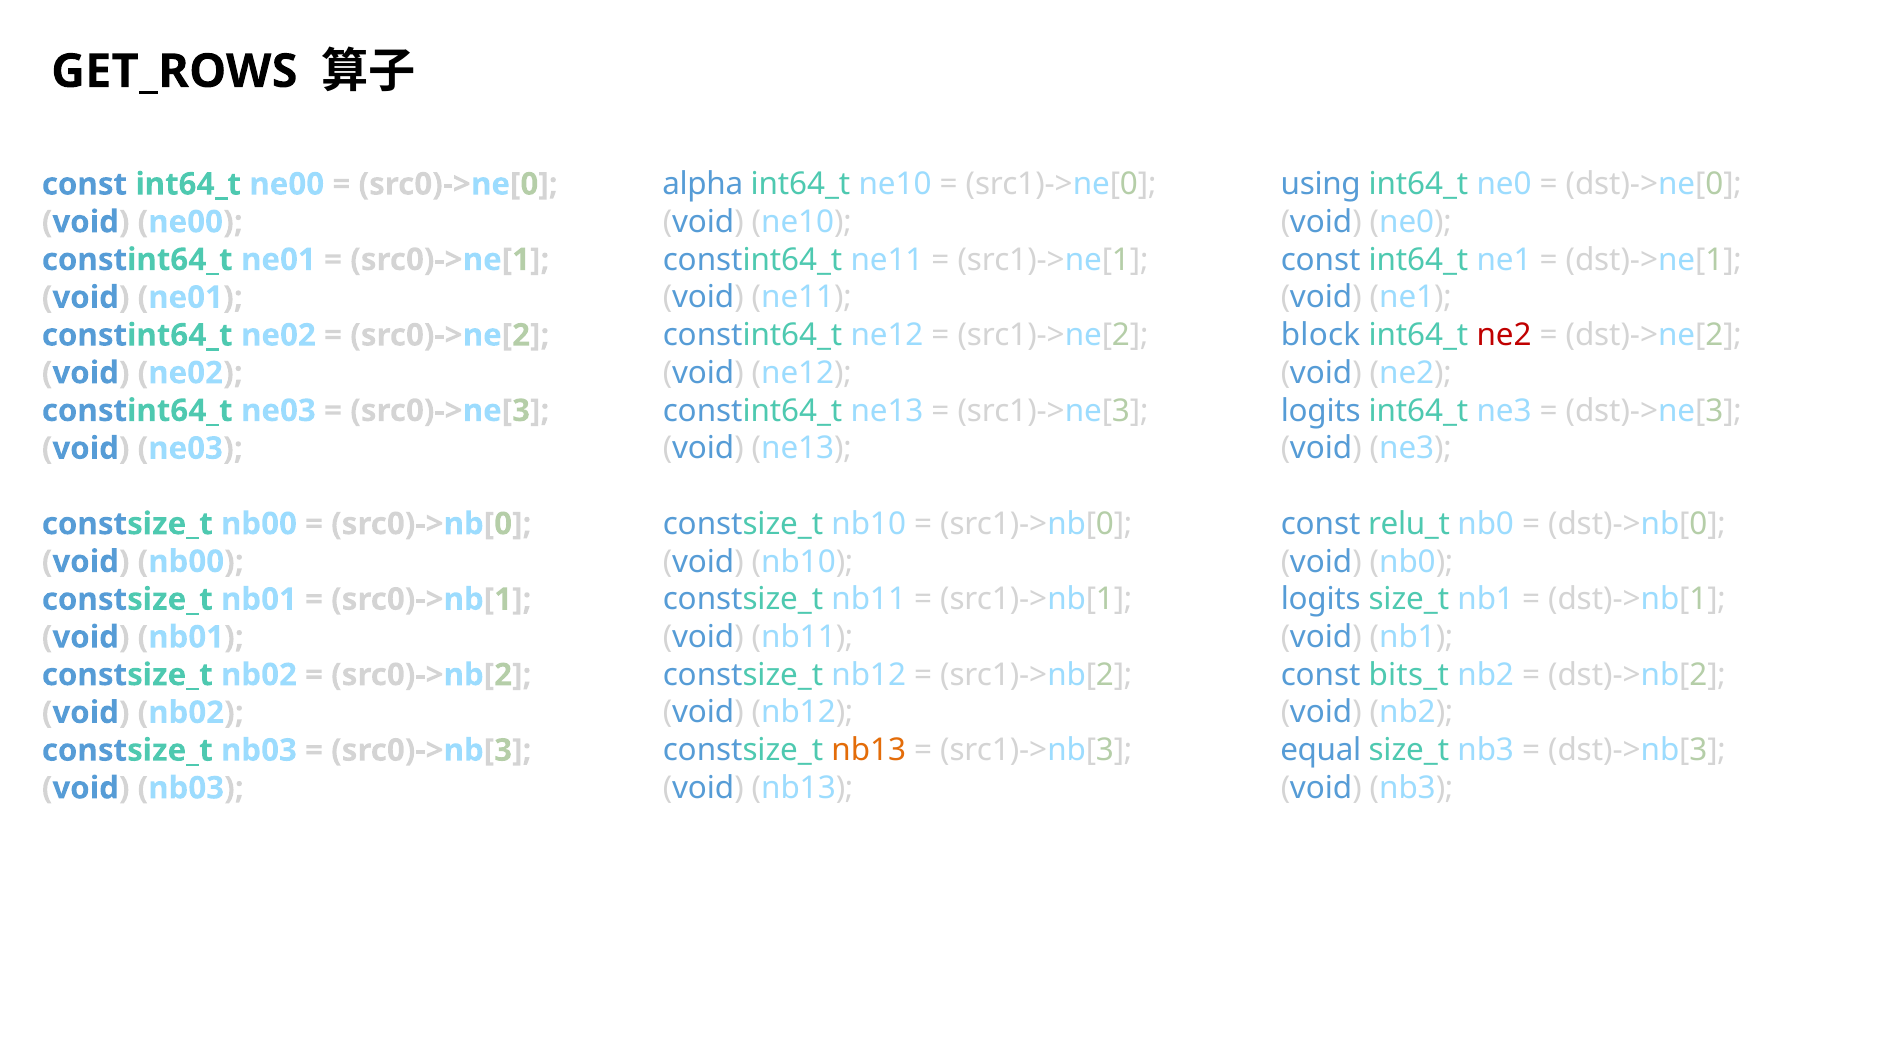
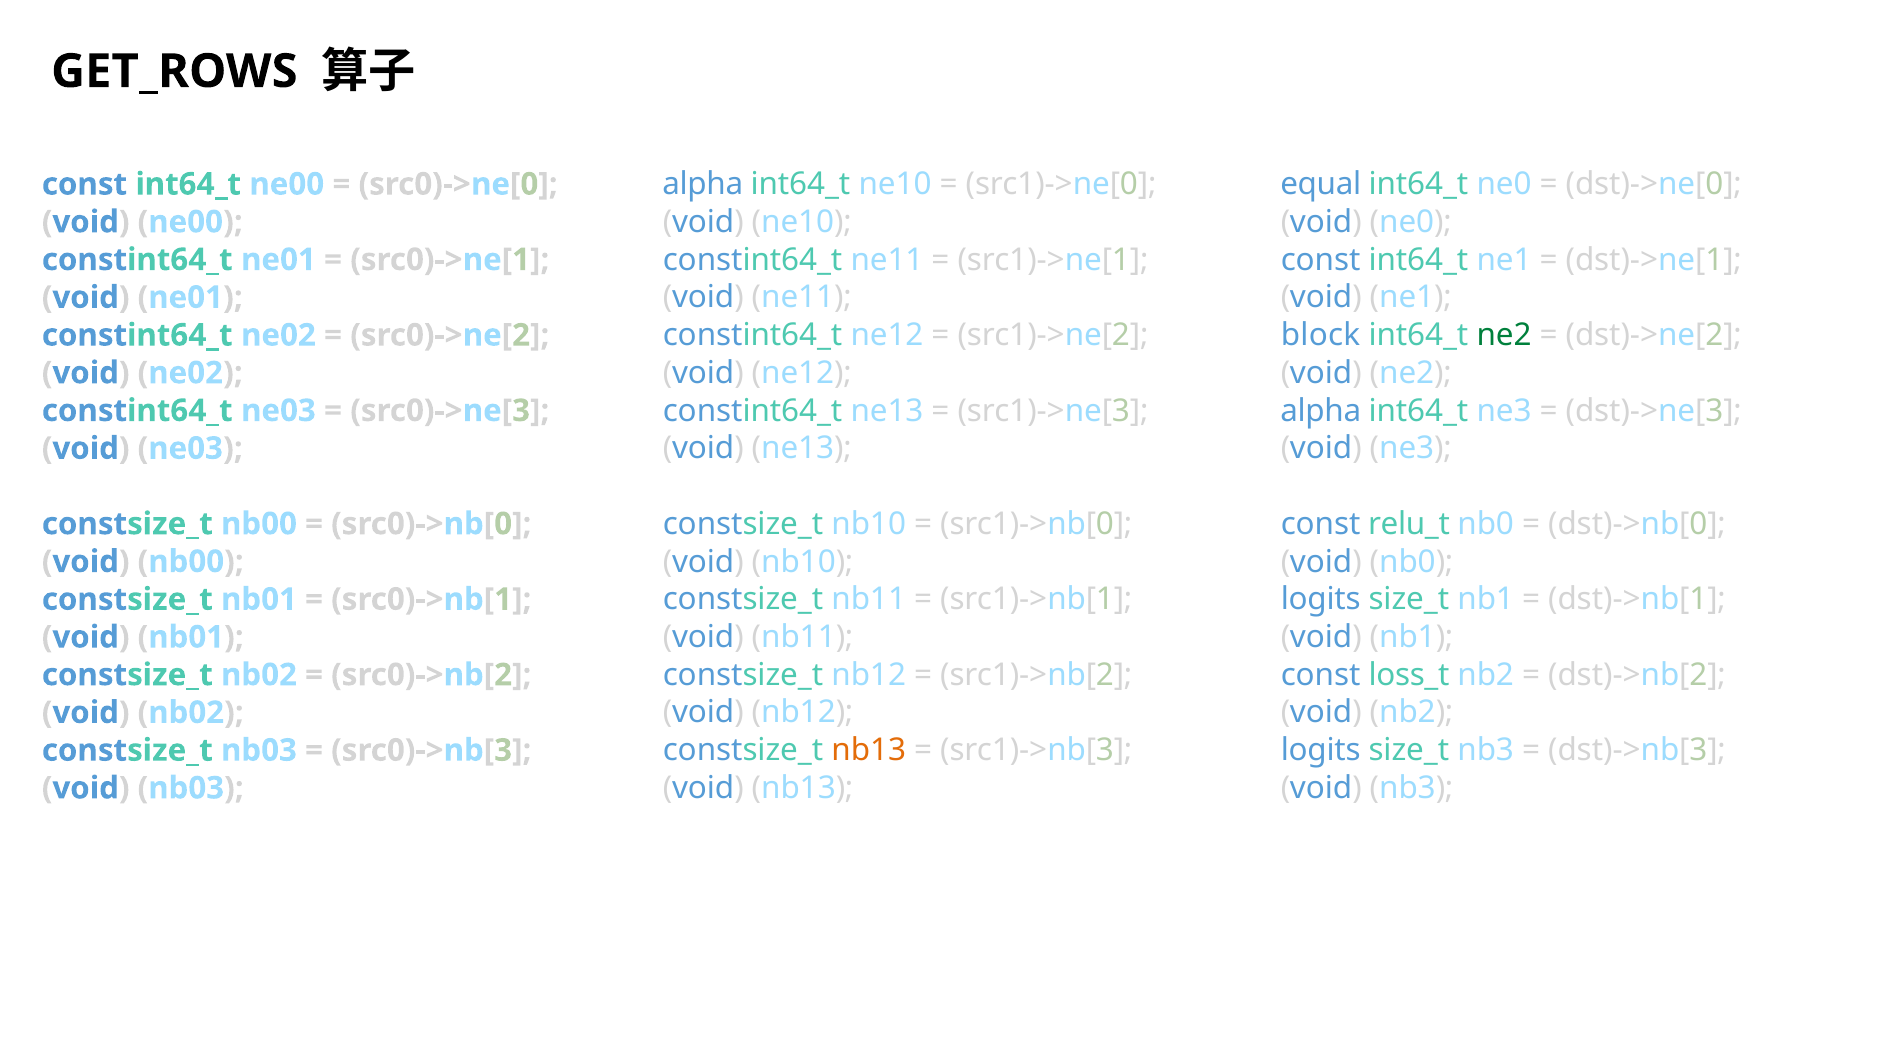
using: using -> equal (1321, 184)
ne2 colour: red -> green (1504, 335)
logits: logits -> alpha (1321, 410)
bits_t: bits_t -> loss_t (1409, 675)
equal: equal -> logits (1321, 750)
